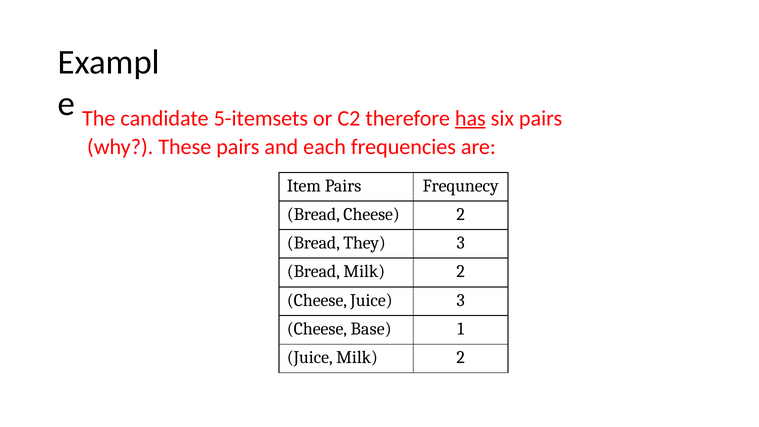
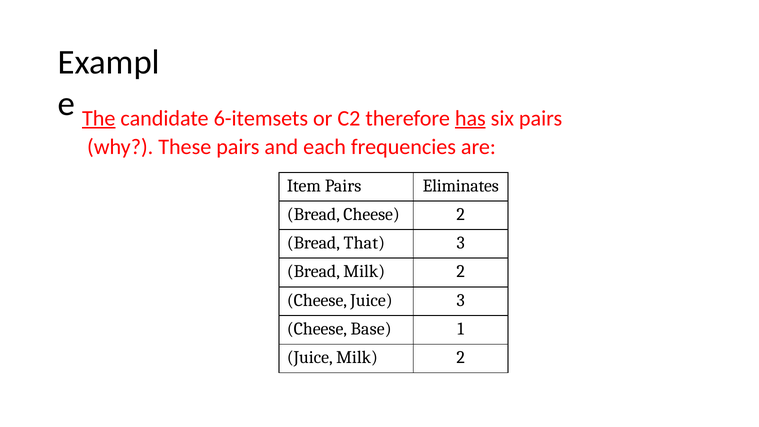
The underline: none -> present (99, 118)
5-itemsets: 5-itemsets -> 6-itemsets (261, 118)
Frequnecy: Frequnecy -> Eliminates (461, 186)
They: They -> That (364, 243)
